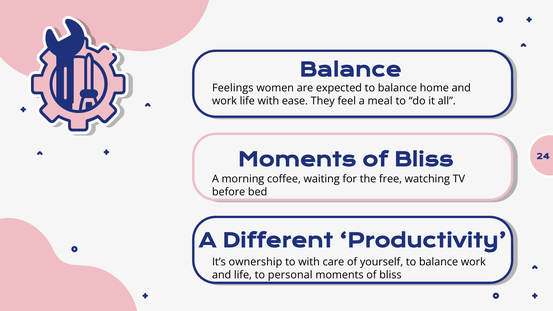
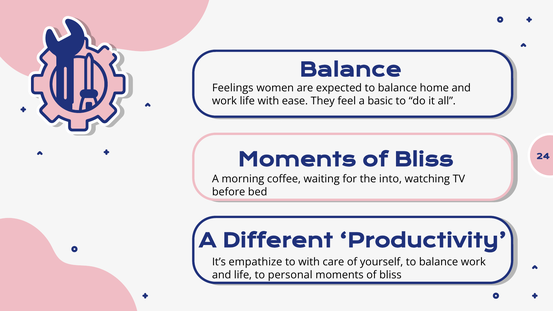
meal: meal -> basic (380, 101)
free: free -> into (390, 179)
ownership: ownership -> empathize (255, 262)
